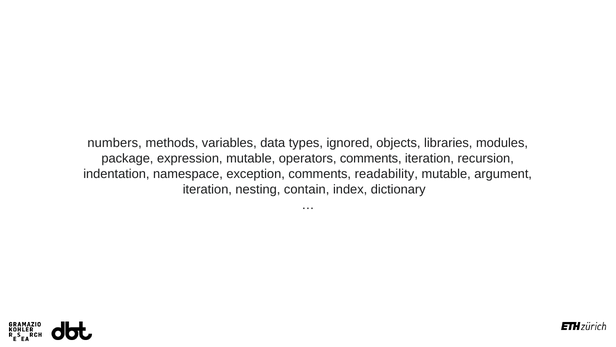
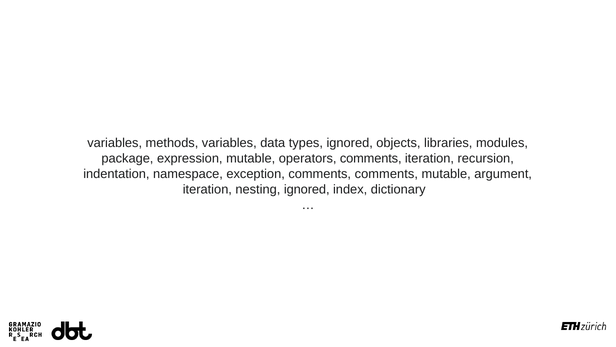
numbers: numbers -> variables (115, 143)
comments readability: readability -> comments (386, 174)
nesting contain: contain -> ignored (307, 189)
